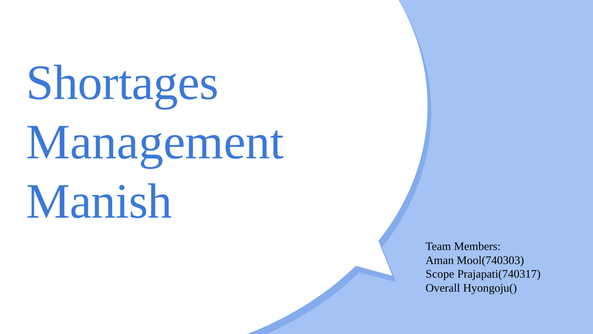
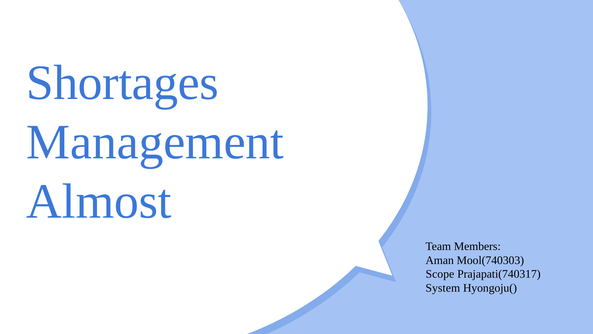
Manish: Manish -> Almost (99, 201)
Overall: Overall -> System (443, 288)
